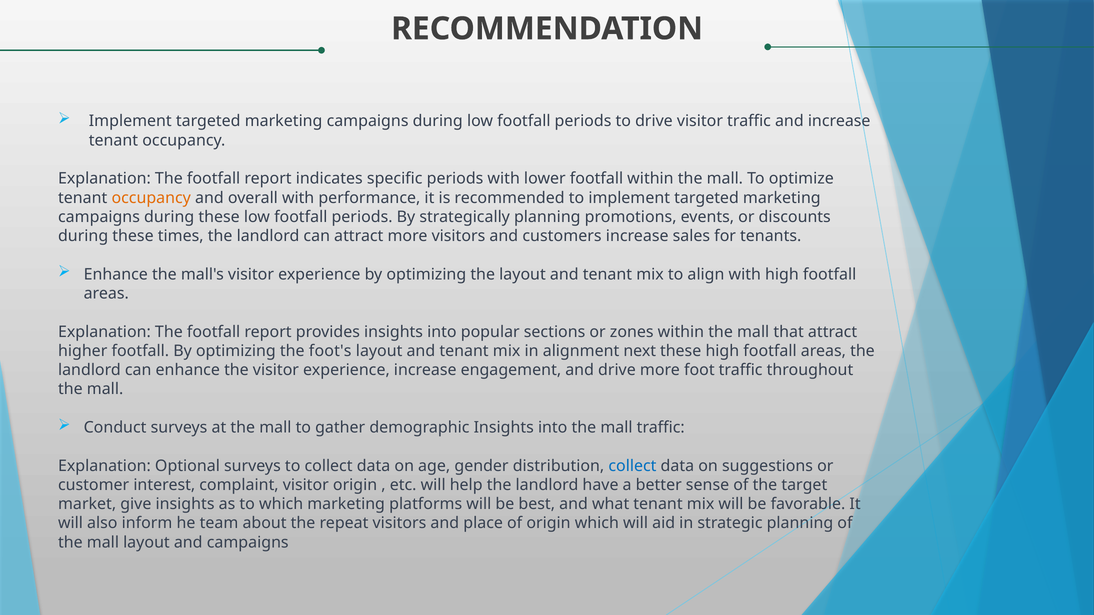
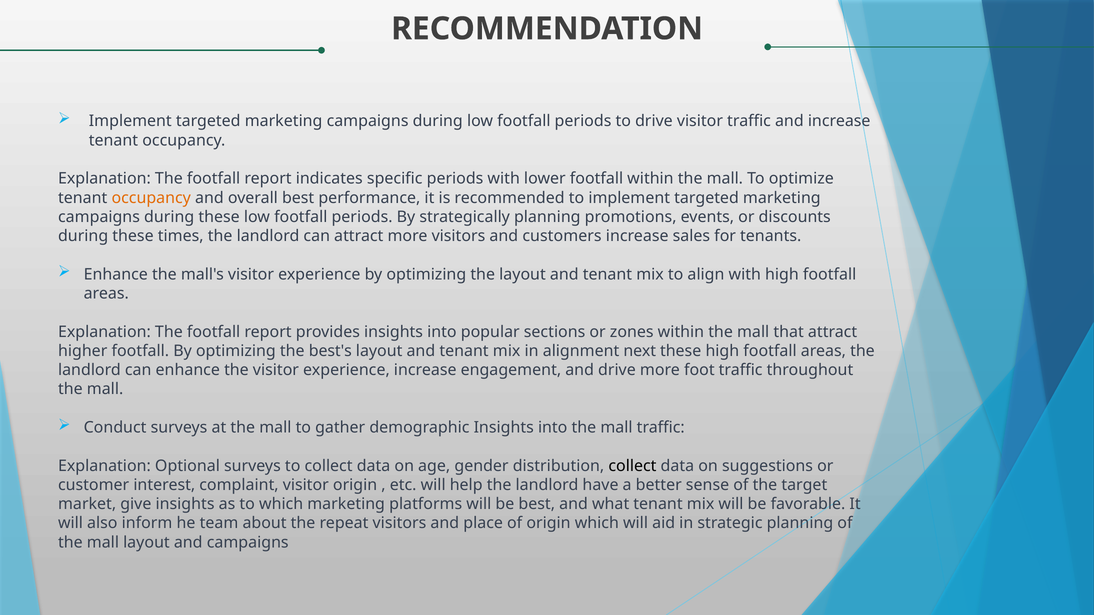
overall with: with -> best (298, 198)
foot's: foot's -> best's (330, 351)
collect colour: blue -> black (632, 466)
